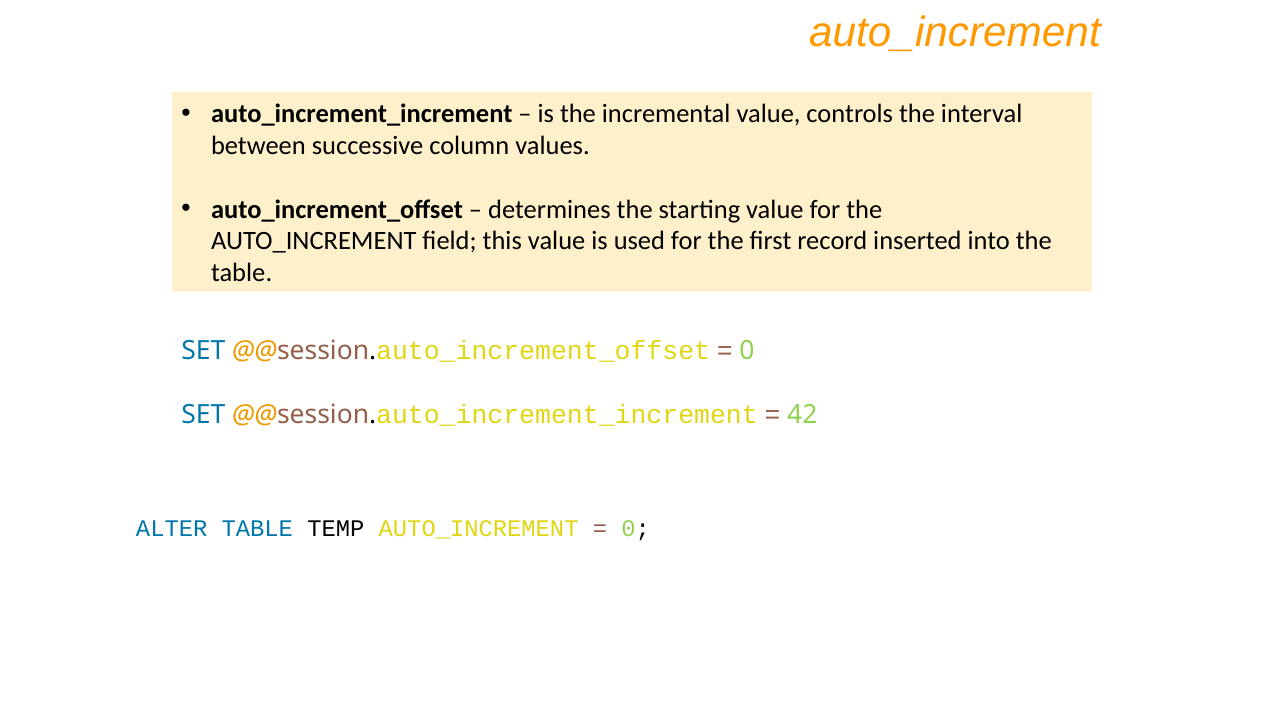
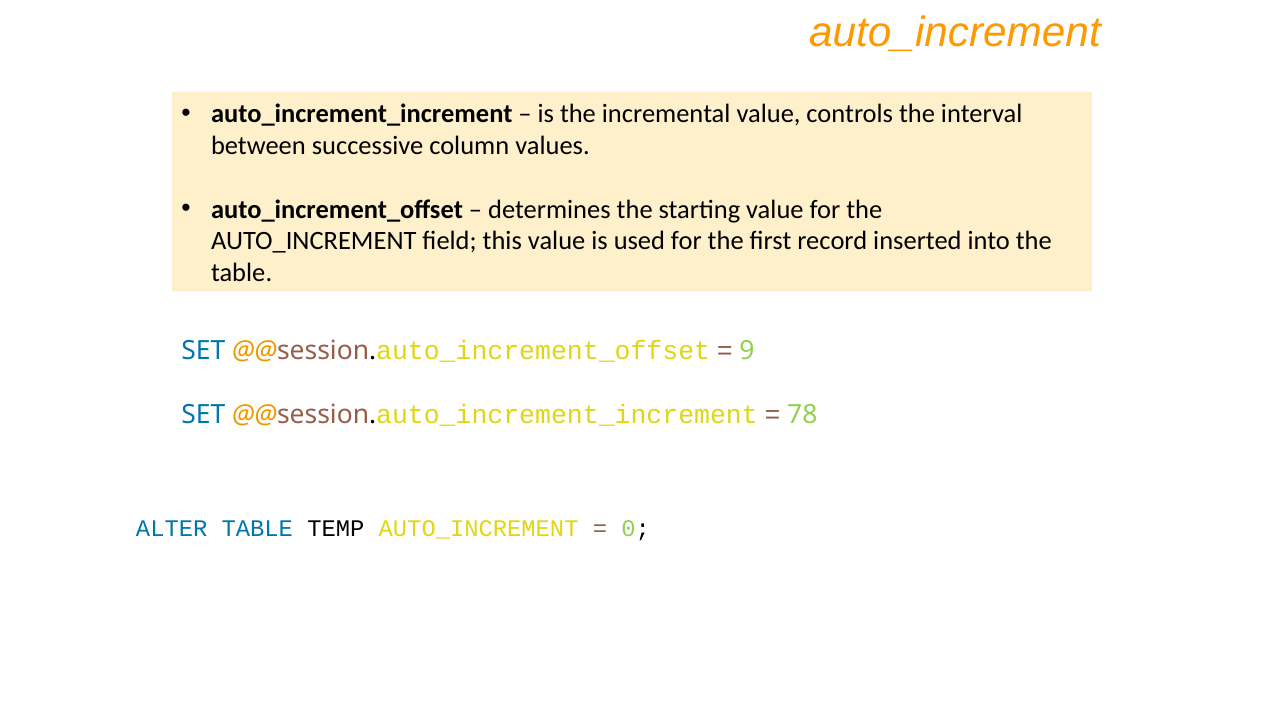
0: 0 -> 9 (747, 351)
42: 42 -> 78 (802, 414)
